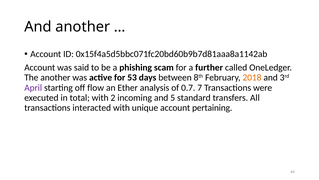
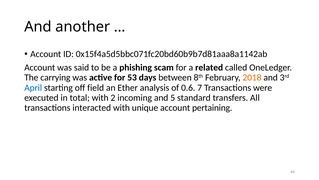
further: further -> related (209, 67)
The another: another -> carrying (55, 77)
April colour: purple -> blue (33, 87)
flow: flow -> field (96, 87)
0.7: 0.7 -> 0.6 (188, 87)
